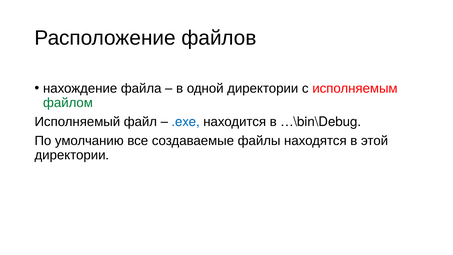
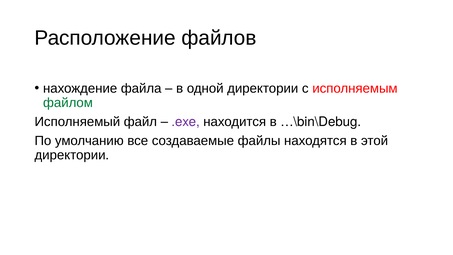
.exe colour: blue -> purple (186, 122)
